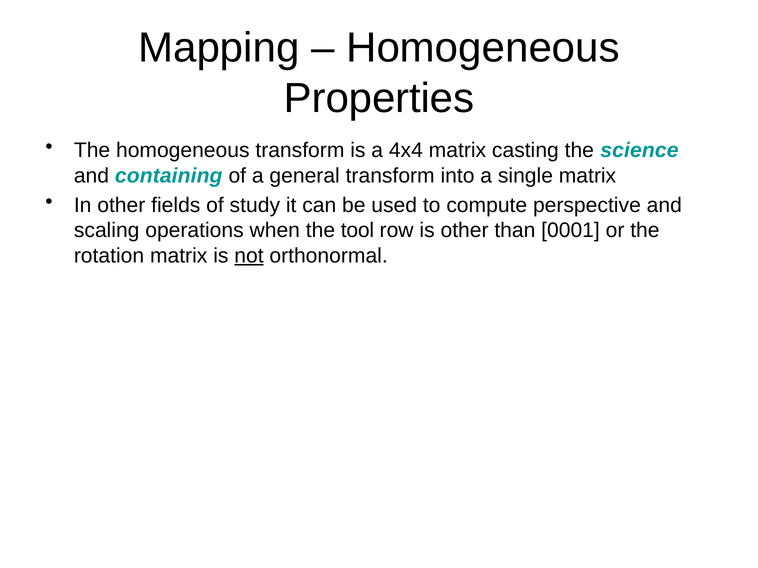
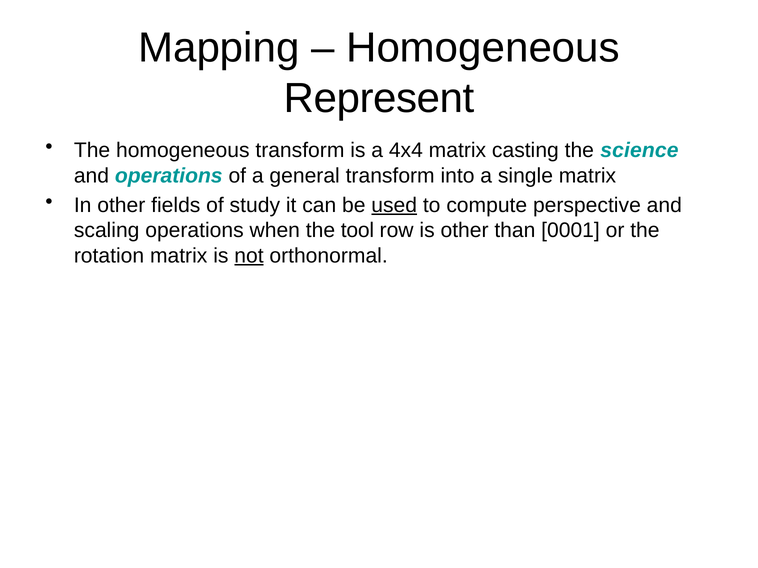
Properties: Properties -> Represent (379, 98)
and containing: containing -> operations (169, 176)
used underline: none -> present (394, 205)
